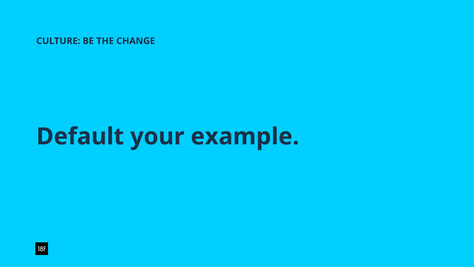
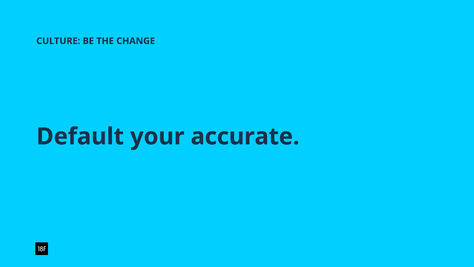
example: example -> accurate (245, 136)
